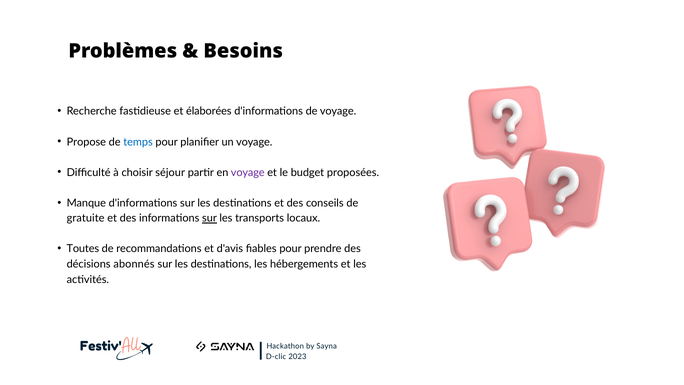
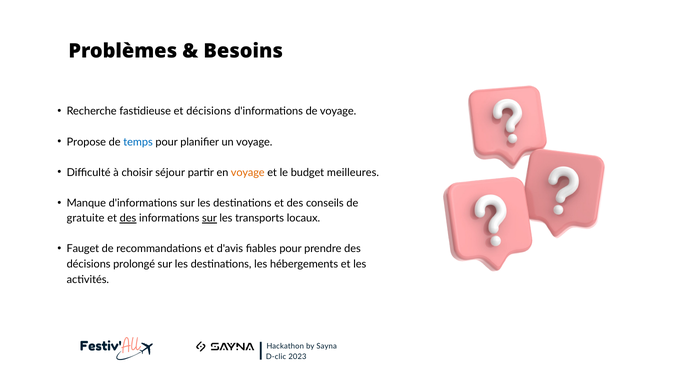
et élaborées: élaborées -> décisions (209, 111)
voyage colour: purple -> orange (248, 172)
proposées: proposées -> meilleures (353, 172)
des underline: none -> present (128, 218)
Toutes: Toutes -> Fauget (83, 249)
abonnés: abonnés -> prolongé (134, 264)
